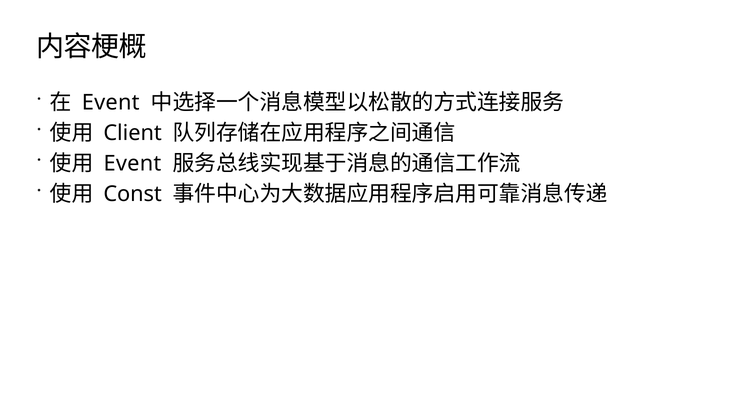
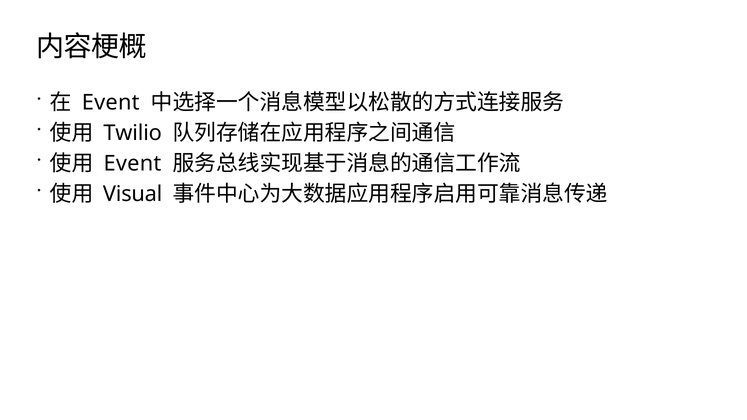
Client: Client -> Twilio (133, 133)
Const: Const -> Visual (133, 194)
